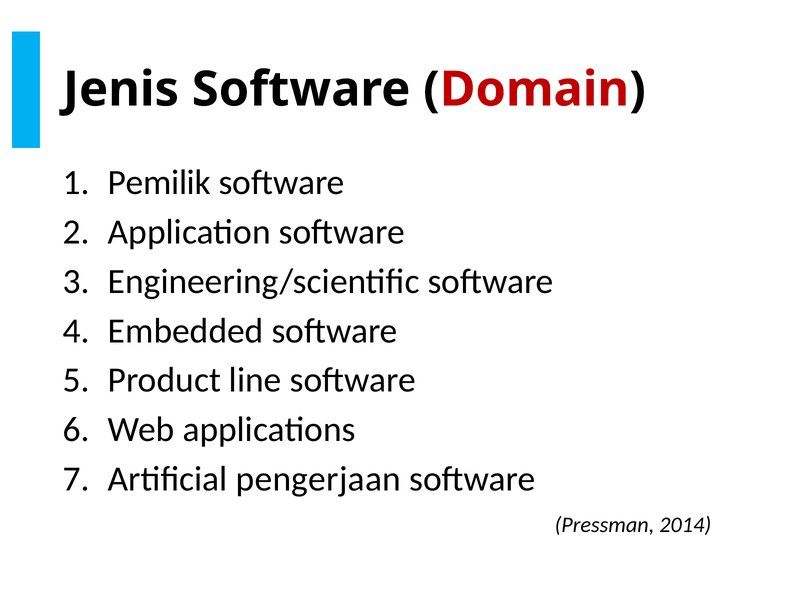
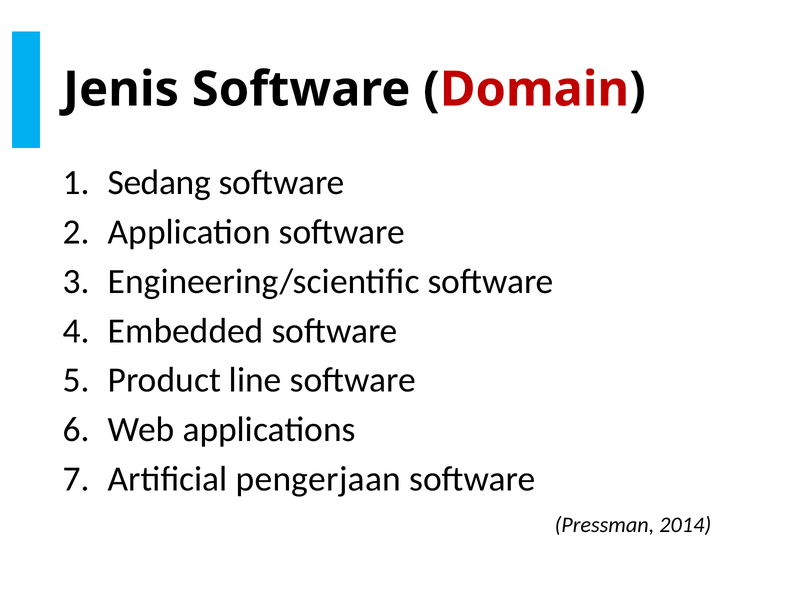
Pemilik: Pemilik -> Sedang (159, 182)
